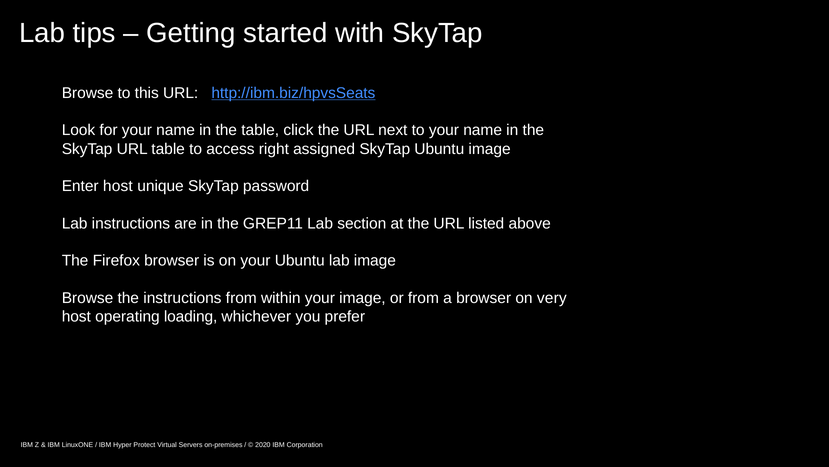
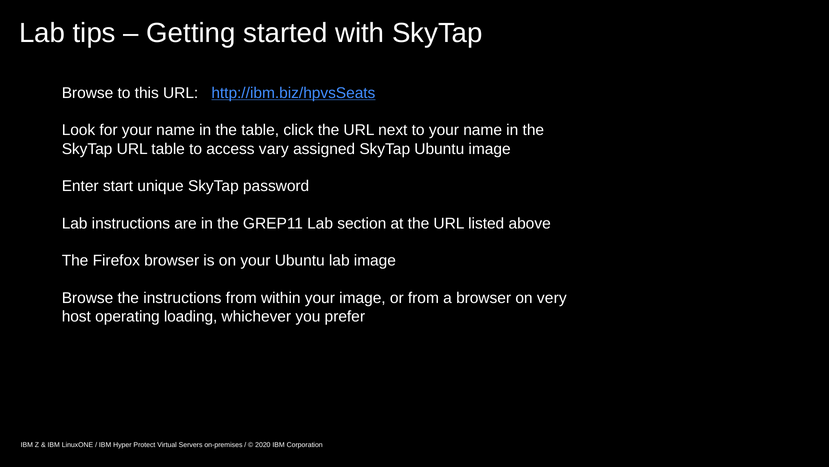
right: right -> vary (274, 149)
Enter host: host -> start (118, 186)
